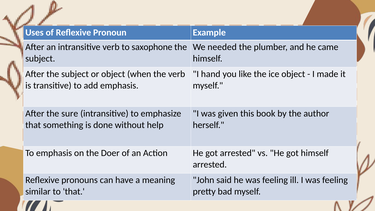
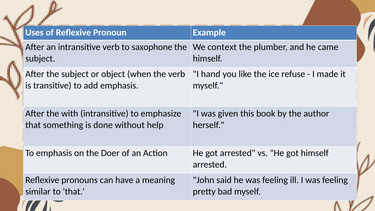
needed: needed -> context (222, 47)
ice object: object -> refuse (293, 74)
sure: sure -> with (70, 113)
